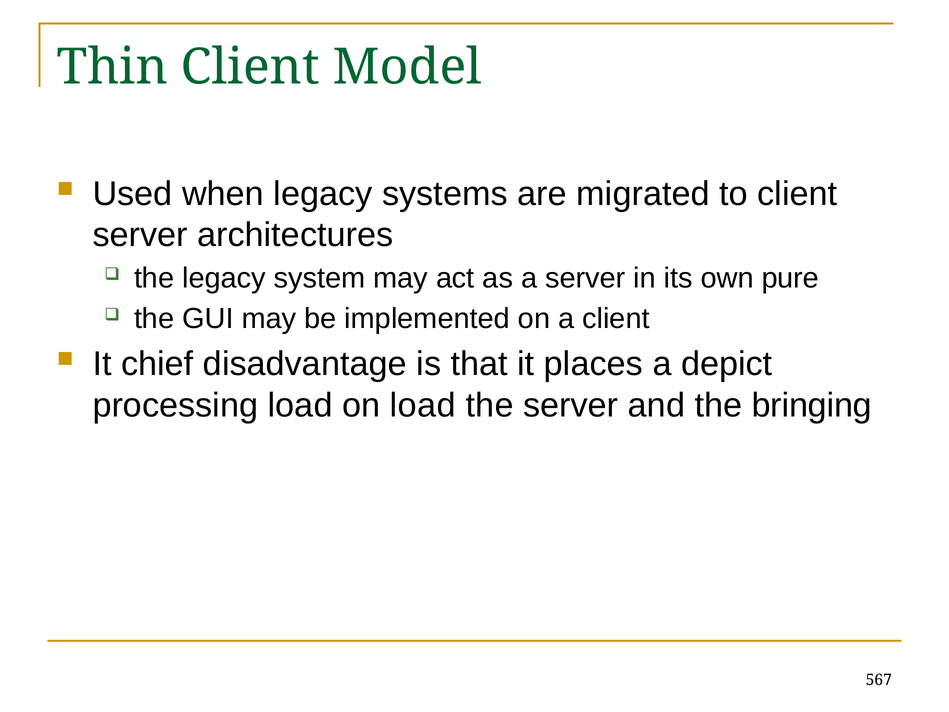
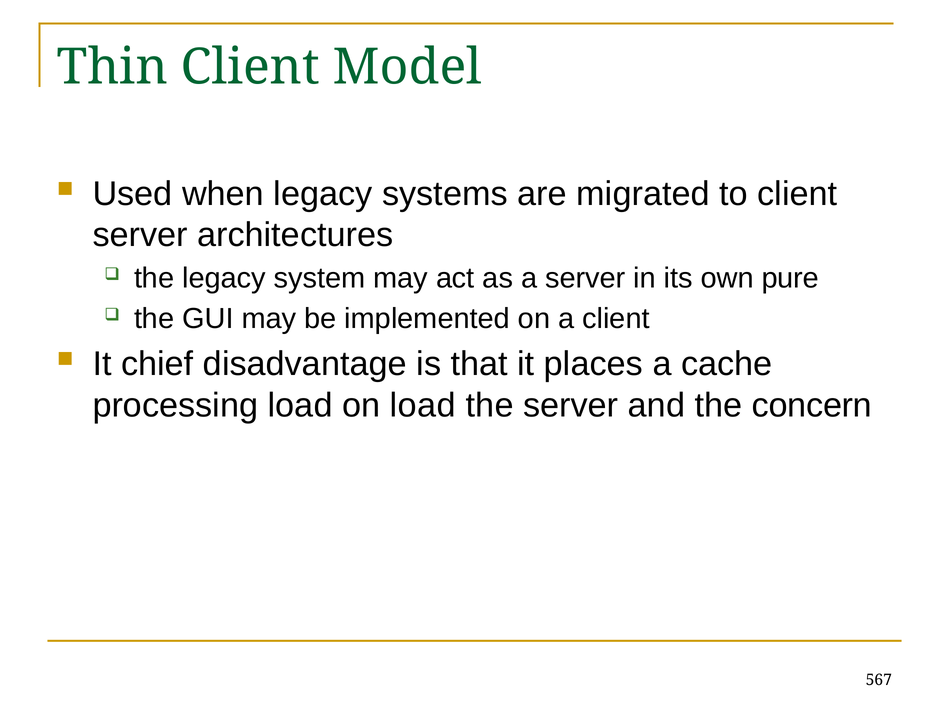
depict: depict -> cache (727, 364)
bringing: bringing -> concern (812, 405)
